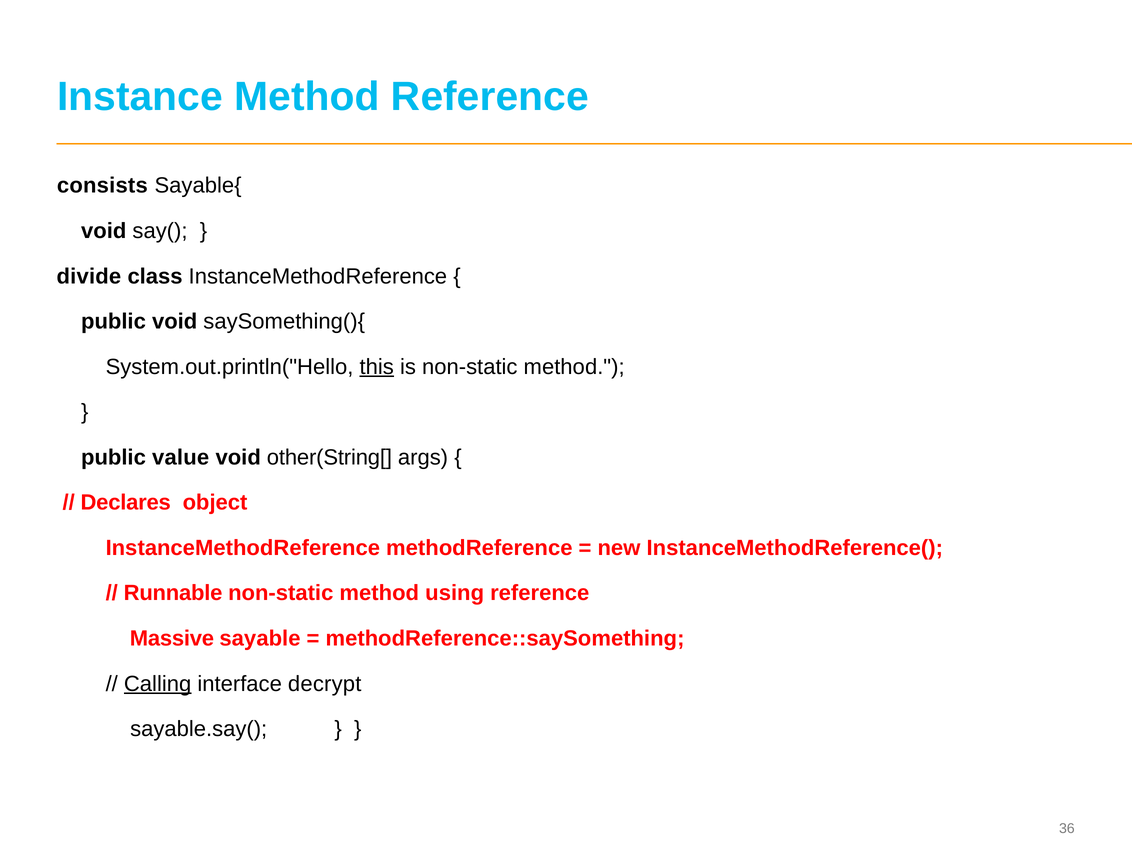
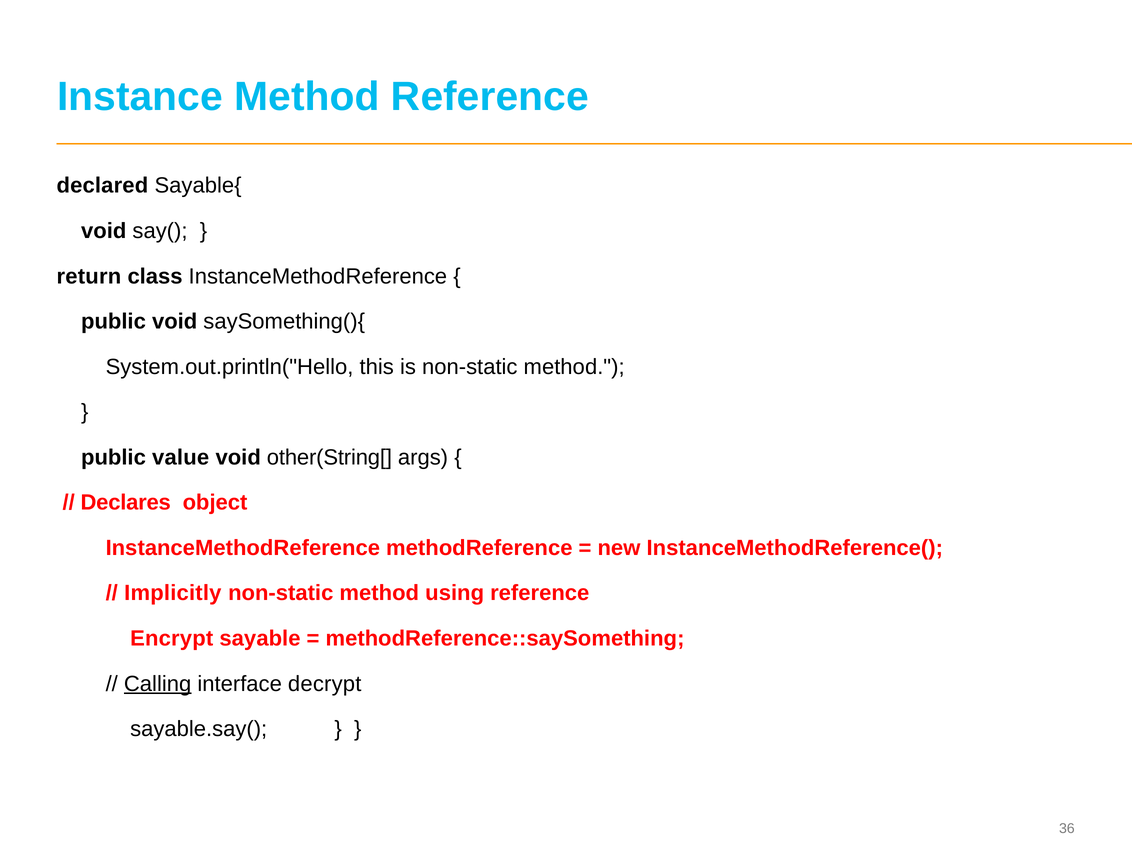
consists: consists -> declared (102, 186)
divide: divide -> return (89, 276)
this underline: present -> none (377, 367)
Runnable: Runnable -> Implicitly (173, 593)
Massive: Massive -> Encrypt (172, 639)
